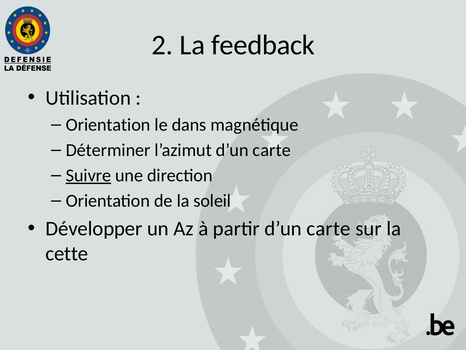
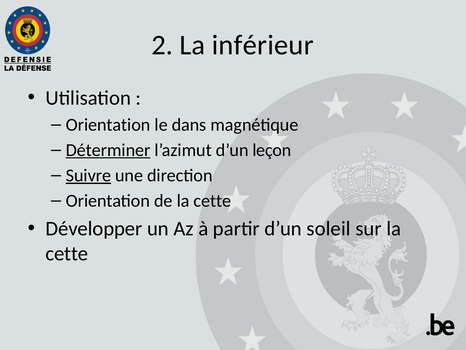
feedback: feedback -> inférieur (263, 45)
Déterminer underline: none -> present (108, 150)
l’azimut d’un carte: carte -> leçon (272, 150)
de la soleil: soleil -> cette (212, 201)
partir d’un carte: carte -> soleil (329, 228)
